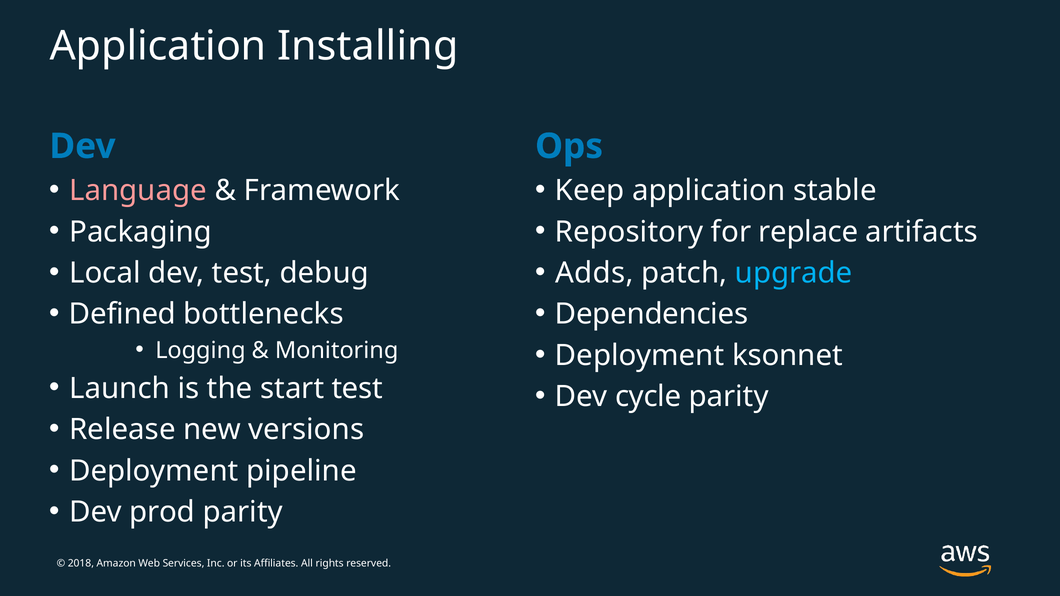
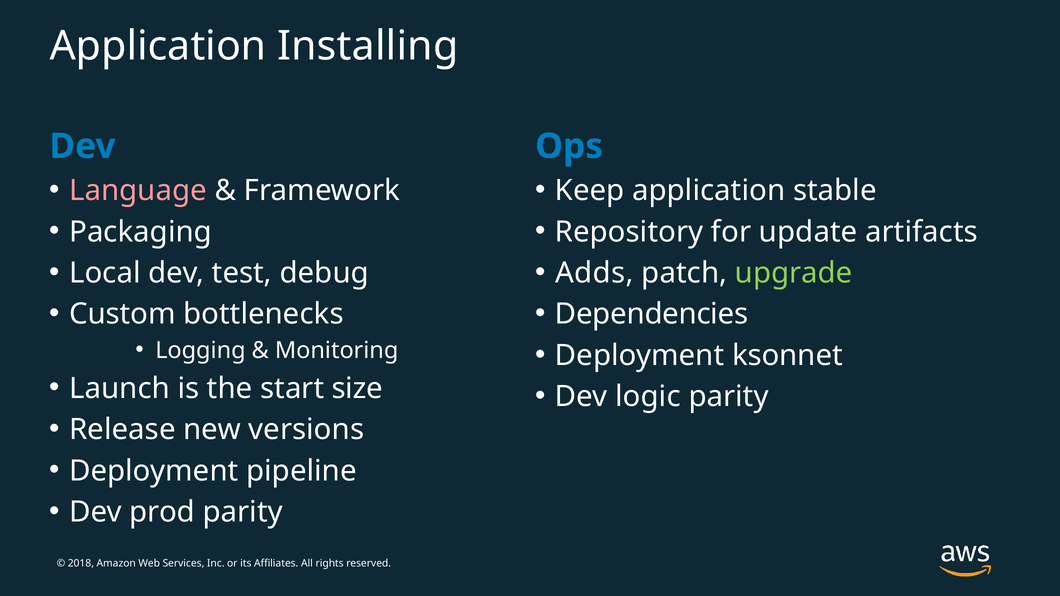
replace: replace -> update (808, 232)
upgrade colour: light blue -> light green (794, 273)
Defined: Defined -> Custom (122, 314)
start test: test -> size (357, 389)
cycle: cycle -> logic (648, 397)
